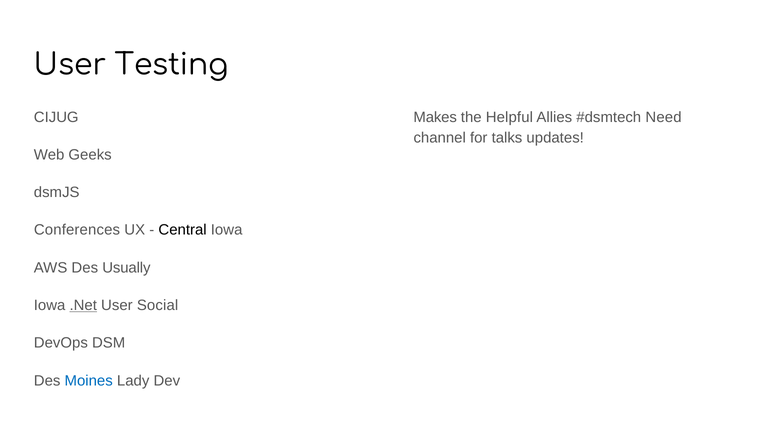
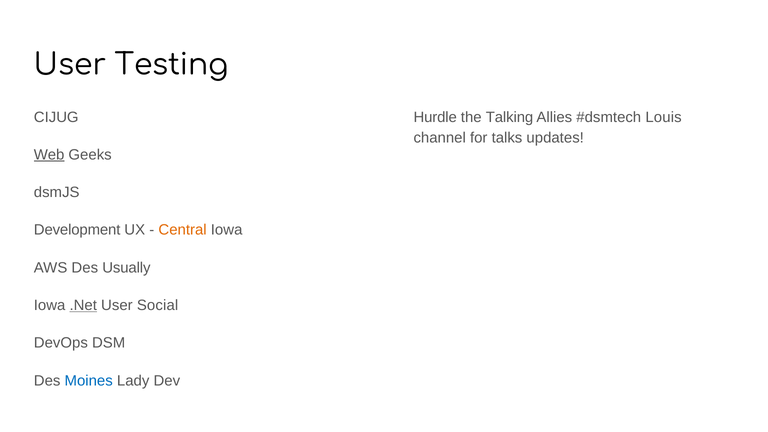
Makes: Makes -> Hurdle (435, 117)
Helpful: Helpful -> Talking (510, 117)
Need: Need -> Louis (664, 117)
Web underline: none -> present (49, 155)
Conferences: Conferences -> Development (77, 230)
Central colour: black -> orange (183, 230)
